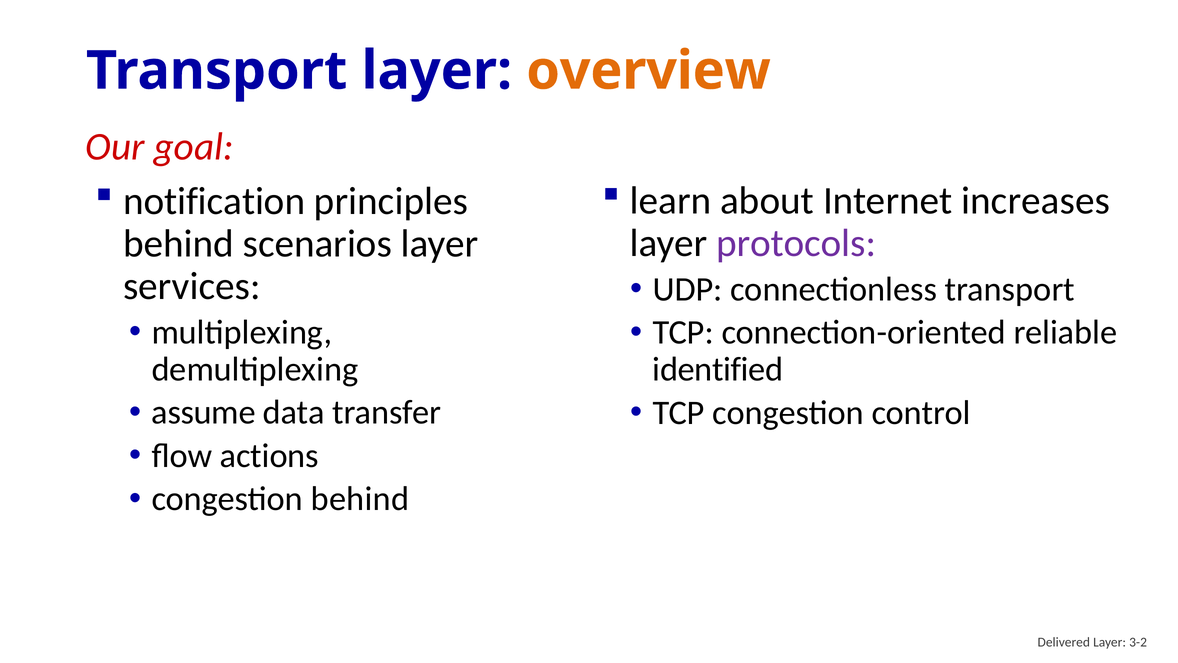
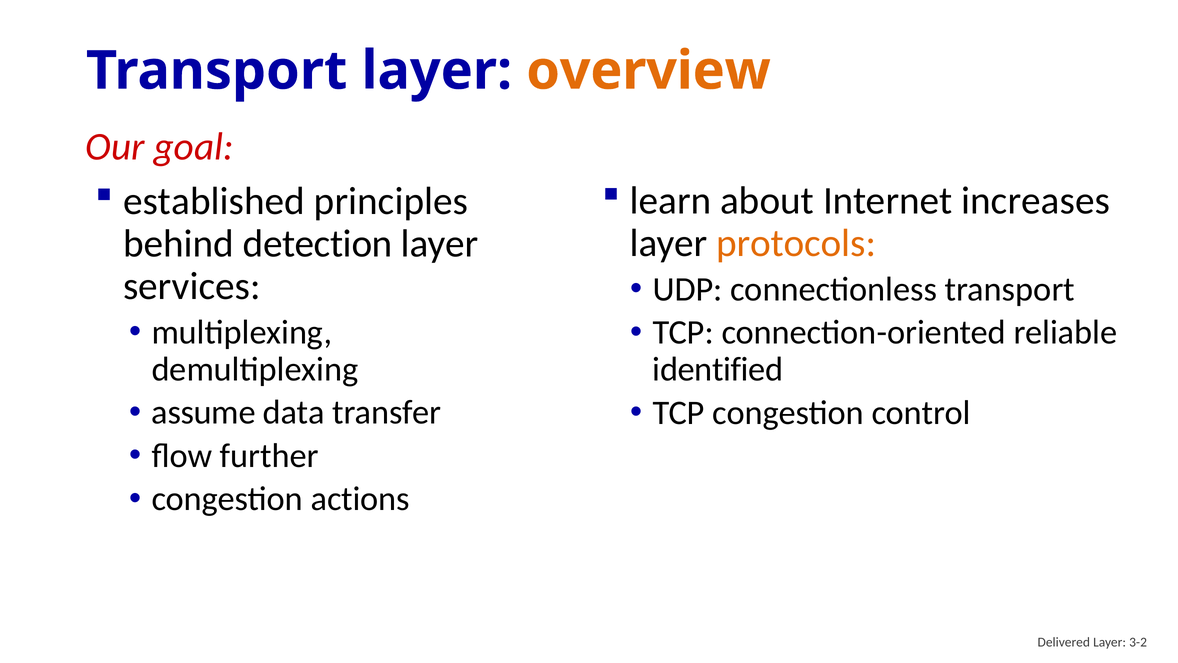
notification: notification -> established (214, 201)
protocols colour: purple -> orange (796, 243)
scenarios: scenarios -> detection (318, 244)
actions: actions -> further (269, 456)
congestion behind: behind -> actions (360, 499)
